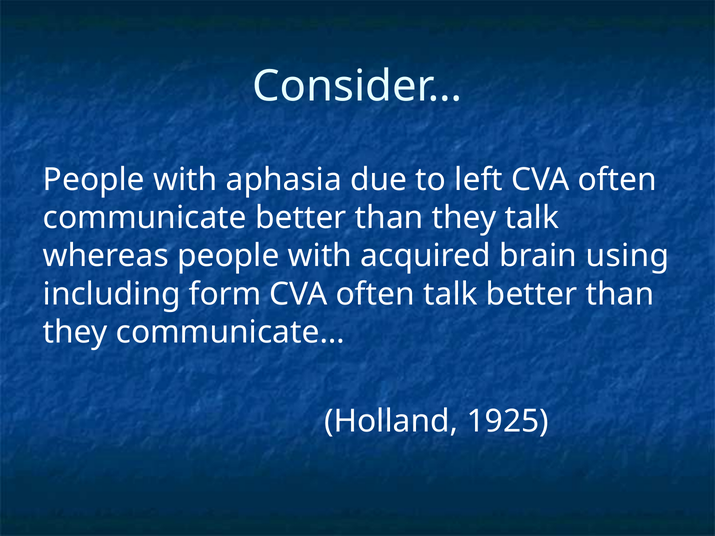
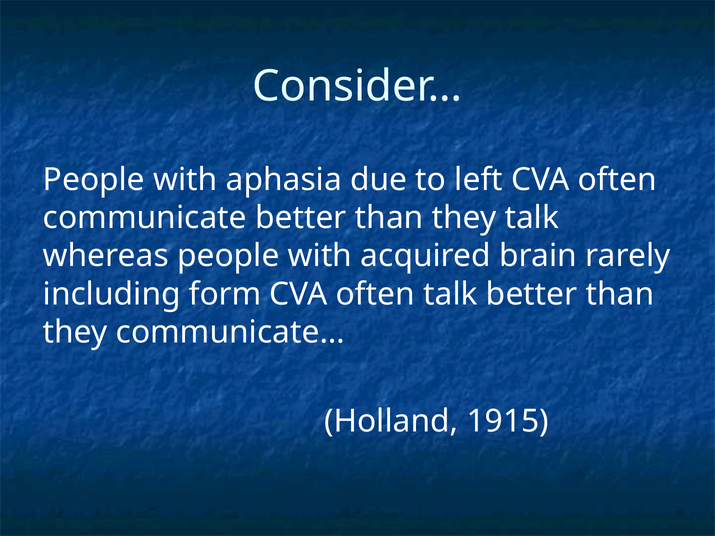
using: using -> rarely (628, 256)
1925: 1925 -> 1915 (508, 421)
